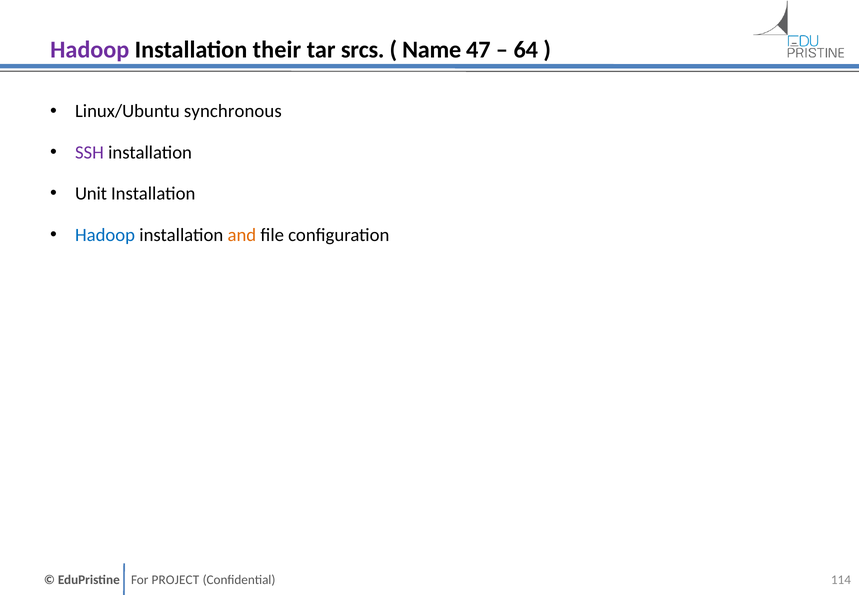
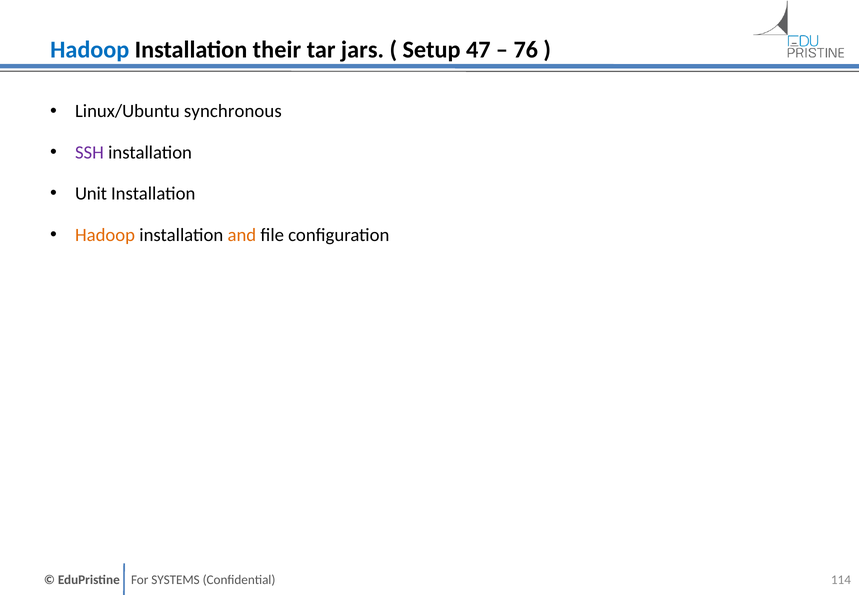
Hadoop colour: purple -> blue (90, 50)
srcs: srcs -> jars (362, 50)
Name: Name -> Setup (432, 50)
64: 64 -> 76 (526, 50)
Hadoop colour: blue -> orange (105, 235)
PROJECT: PROJECT -> SYSTEMS (175, 580)
